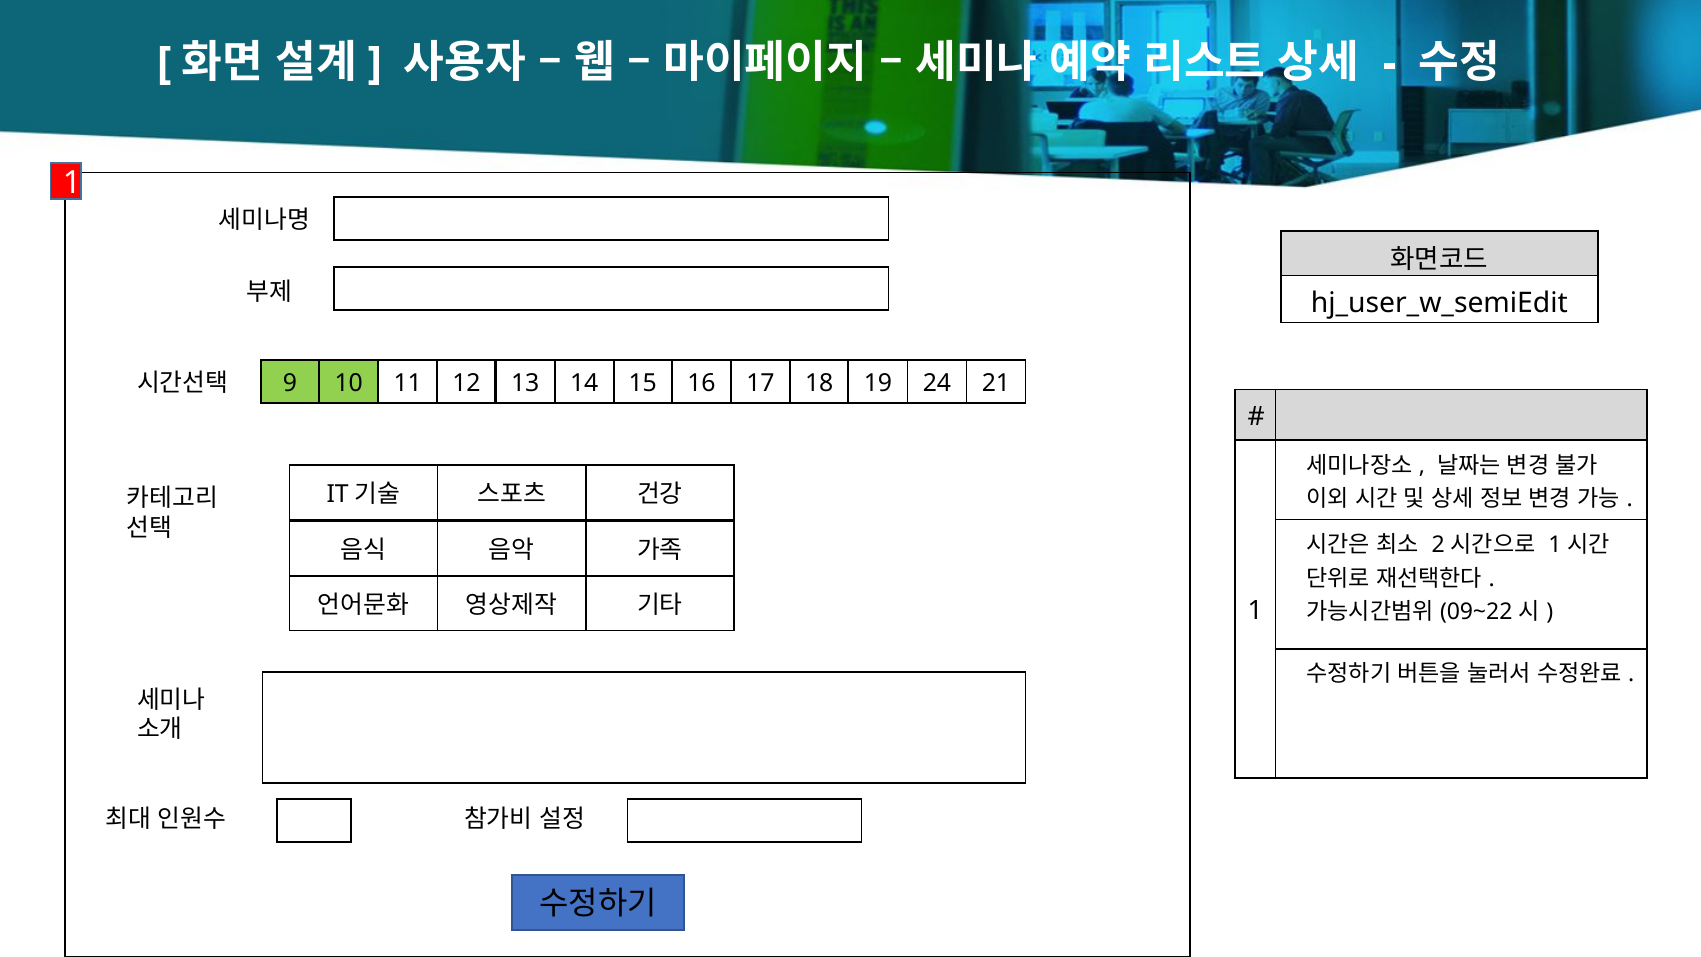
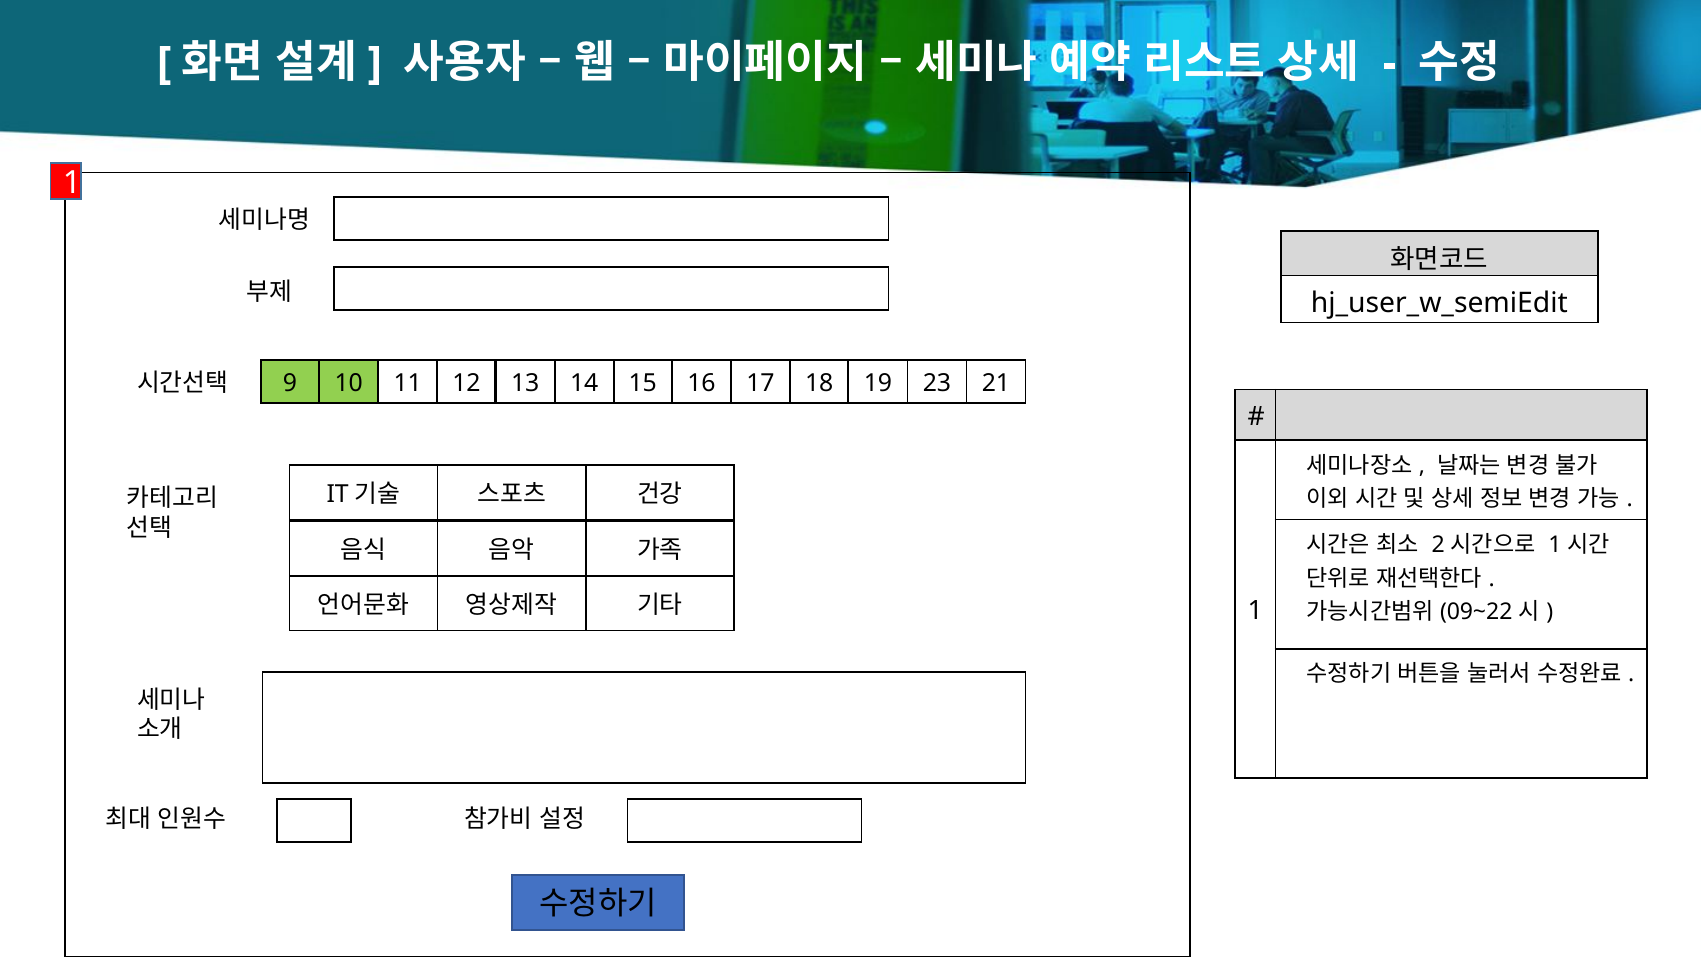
24: 24 -> 23 (937, 383)
